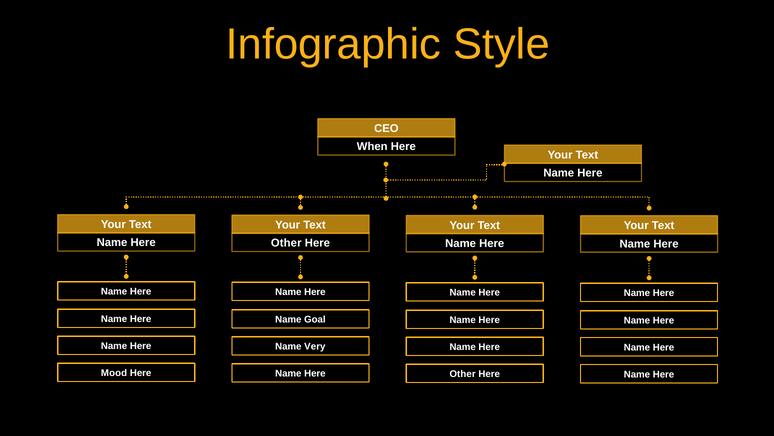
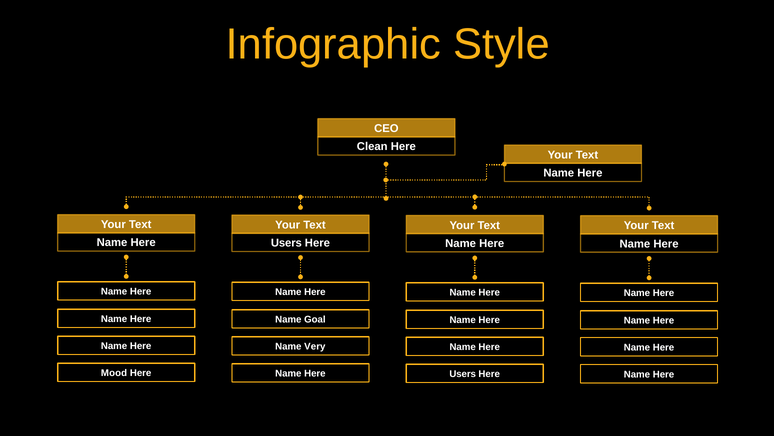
When: When -> Clean (372, 147)
Other: Other -> Users (286, 243)
Other: Other -> Users (463, 373)
